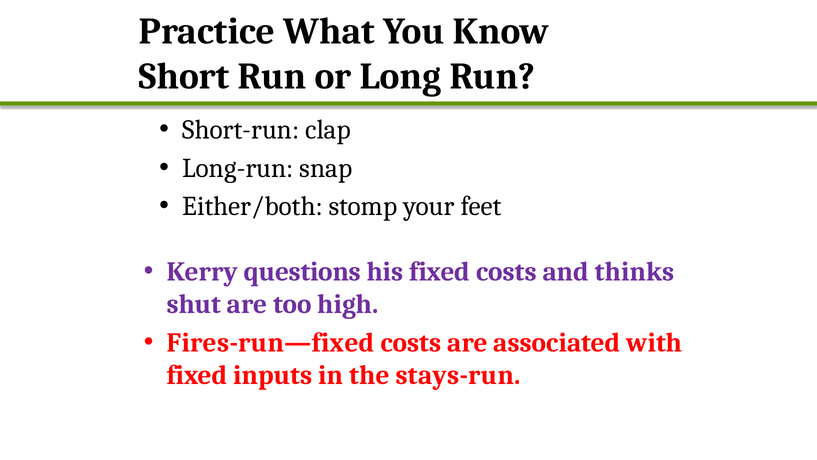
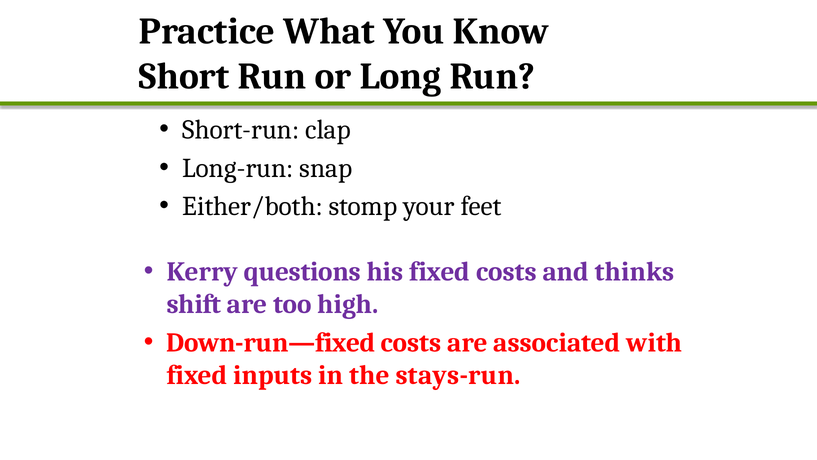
shut: shut -> shift (194, 304)
Fires-run—fixed: Fires-run—fixed -> Down-run—fixed (271, 342)
